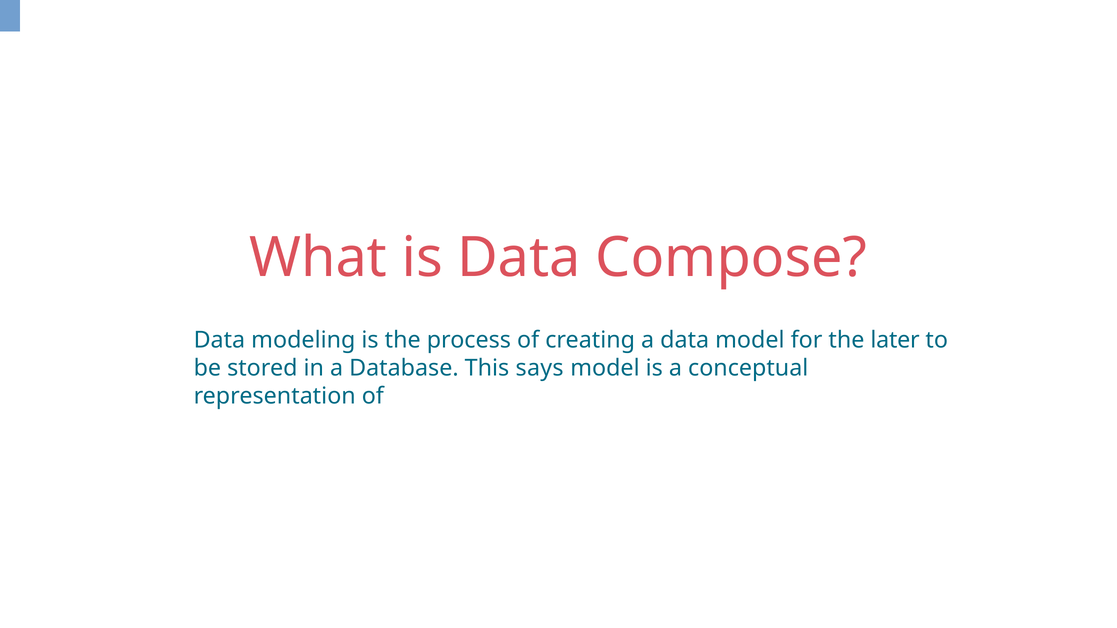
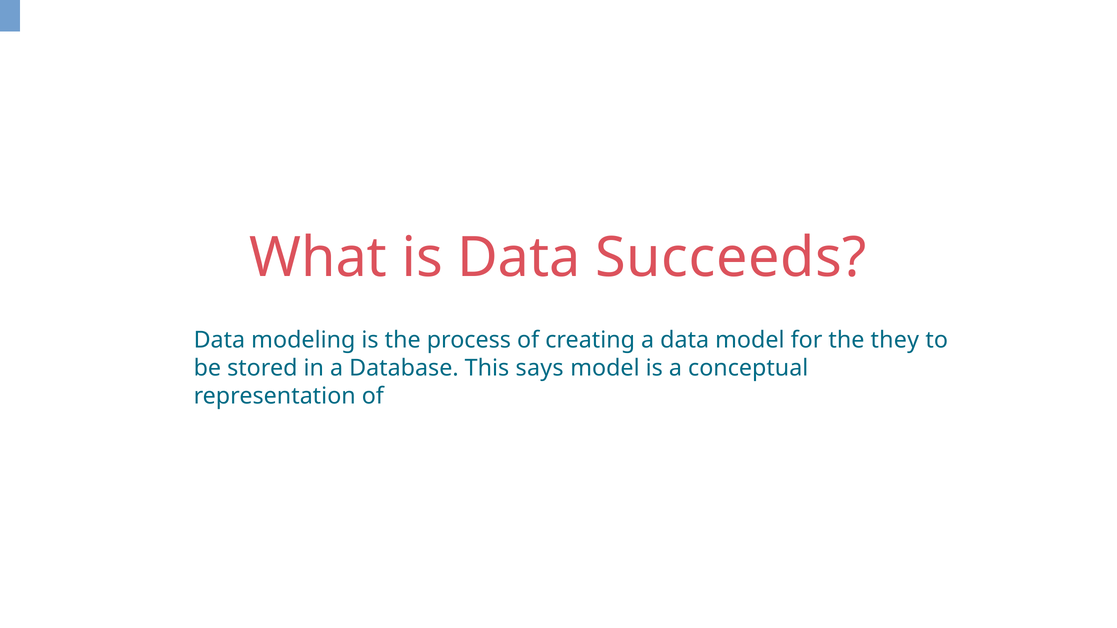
Compose: Compose -> Succeeds (731, 258)
later: later -> they (895, 340)
